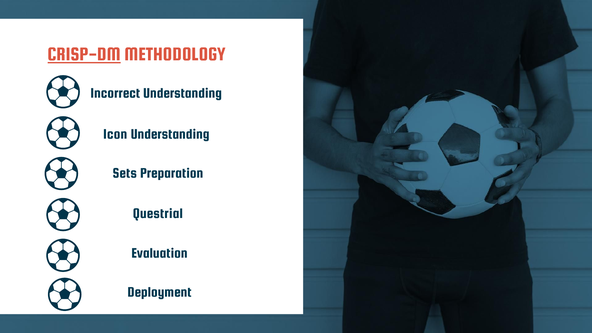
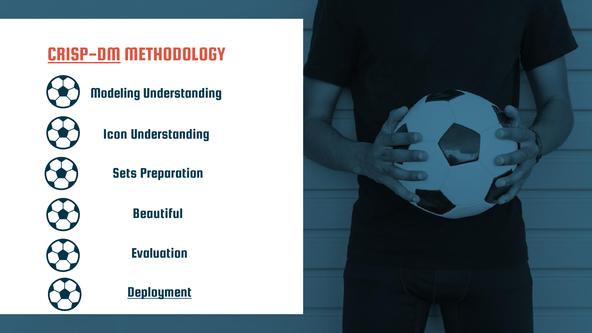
Incorrect: Incorrect -> Modeling (115, 93)
Questrial: Questrial -> Beautiful (158, 213)
Deployment underline: none -> present (159, 292)
